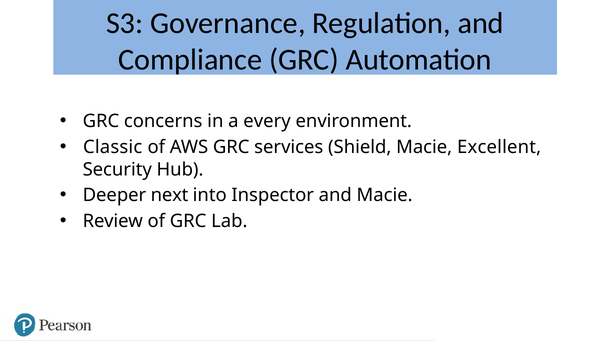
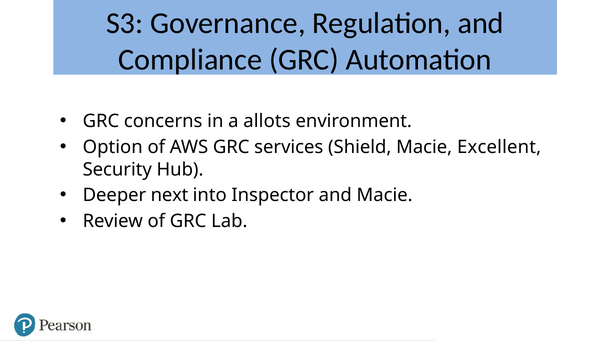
every: every -> allots (267, 121)
Classic: Classic -> Option (113, 147)
